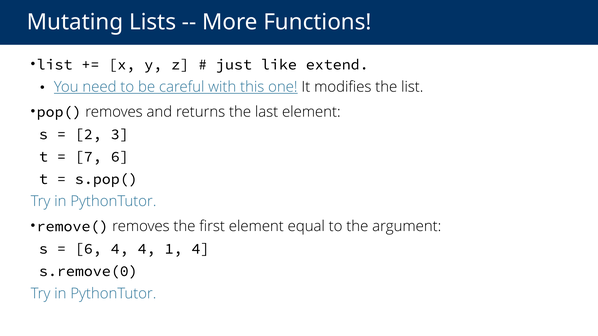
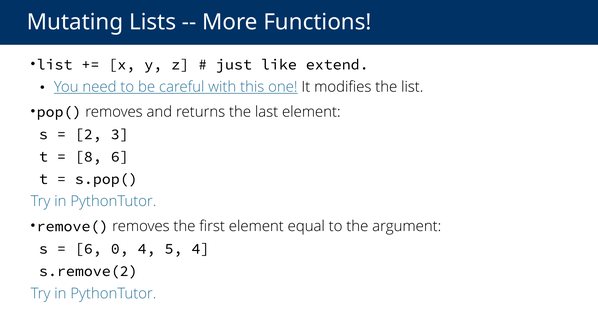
7: 7 -> 8 (88, 157)
6 4: 4 -> 0 (120, 249)
1: 1 -> 5 (174, 249)
s.remove(0: s.remove(0 -> s.remove(2 (88, 271)
